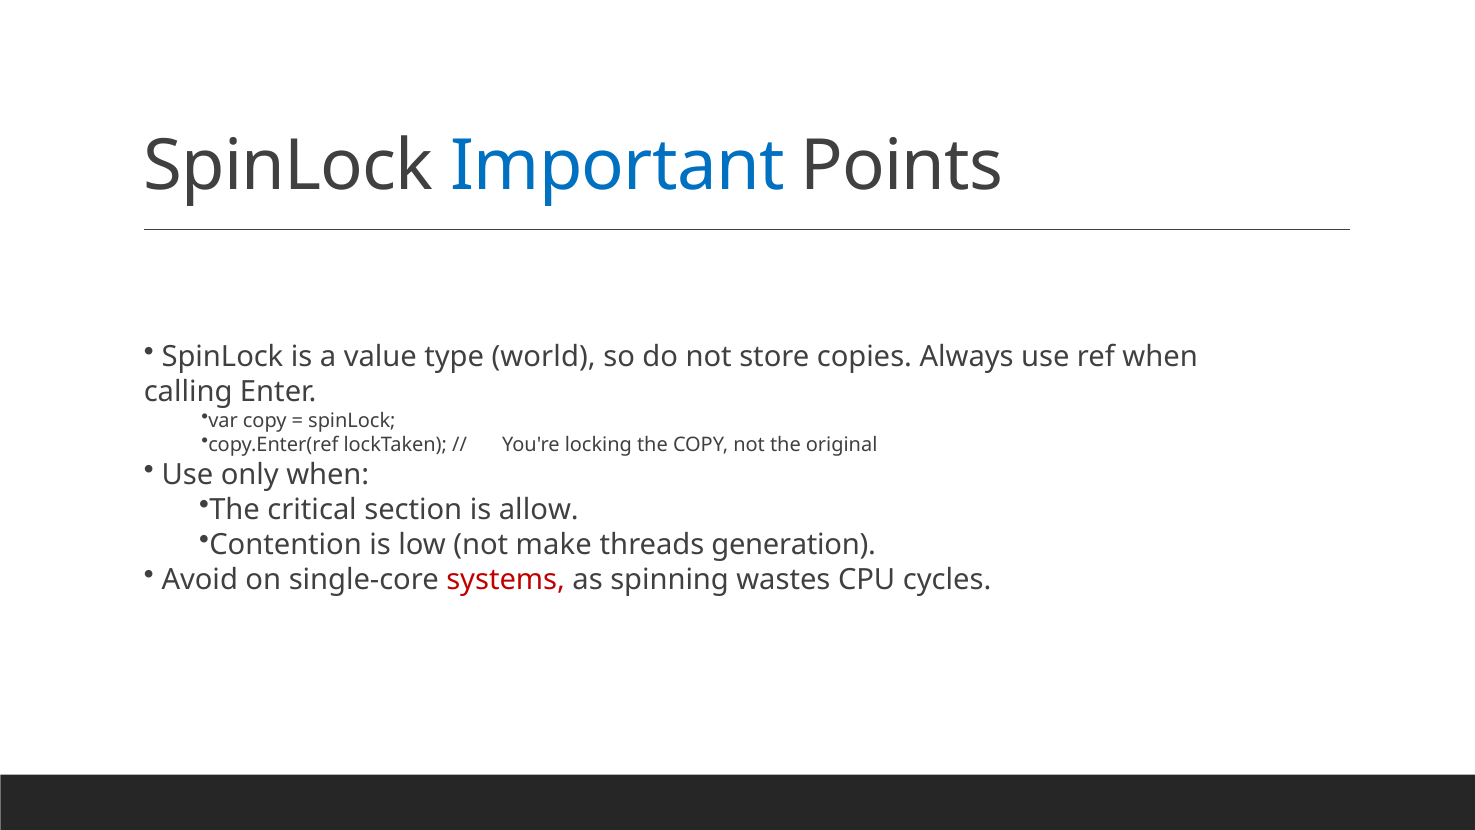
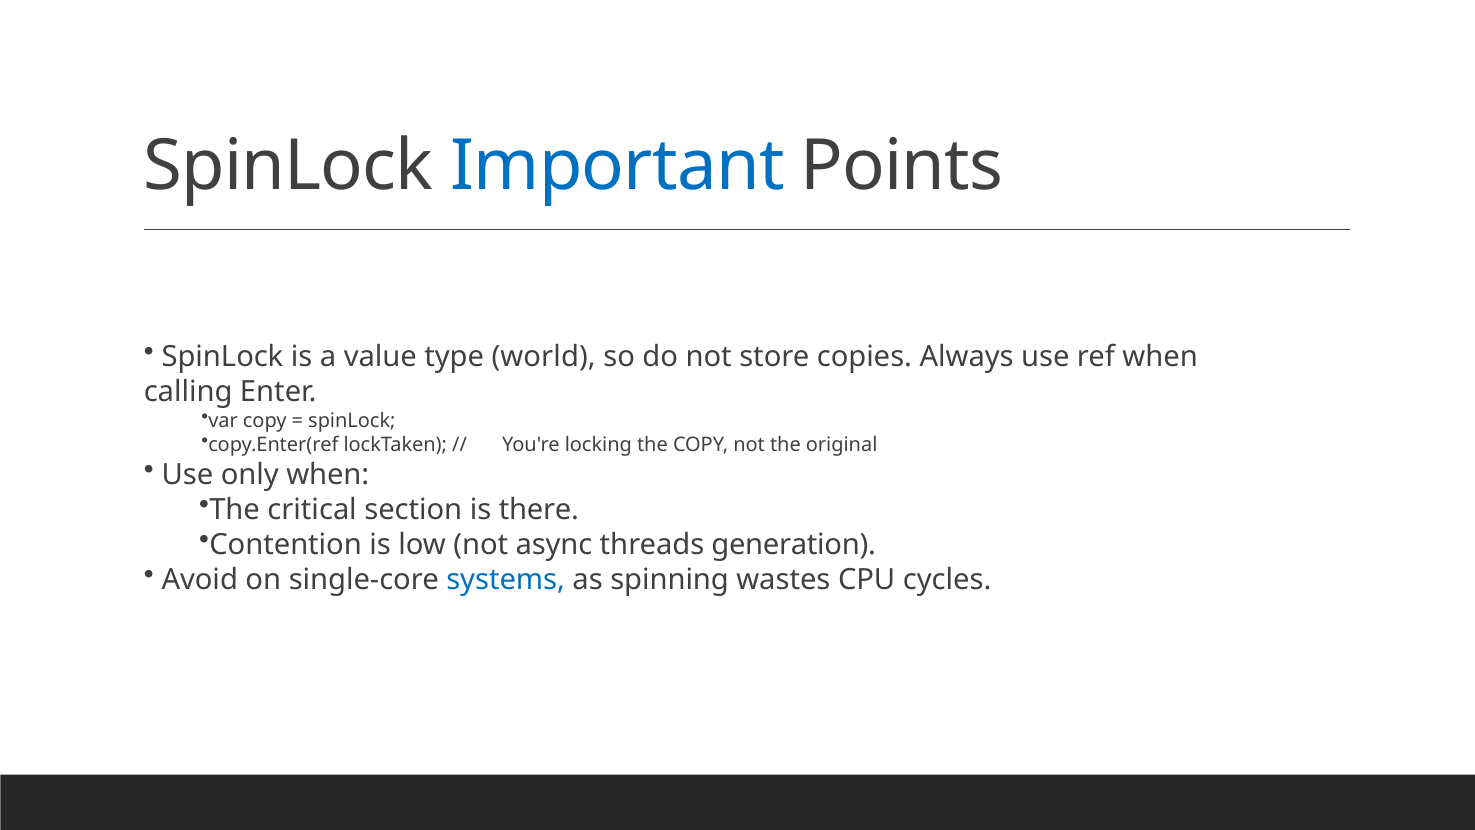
allow: allow -> there (539, 509)
make: make -> async (554, 544)
systems colour: red -> blue (506, 580)
